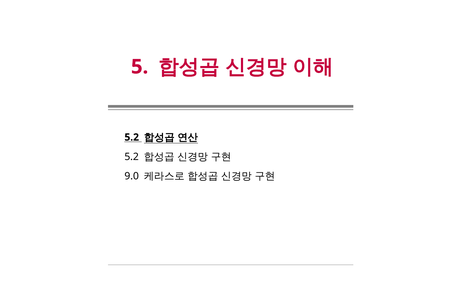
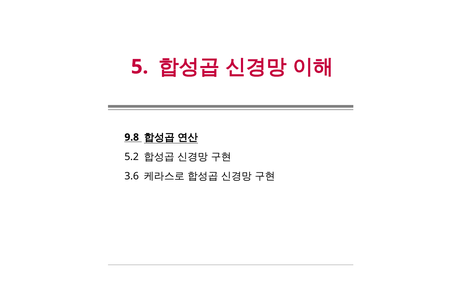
5.2: 5.2 -> 9.8 (132, 137)
9.0: 9.0 -> 3.6 (132, 176)
